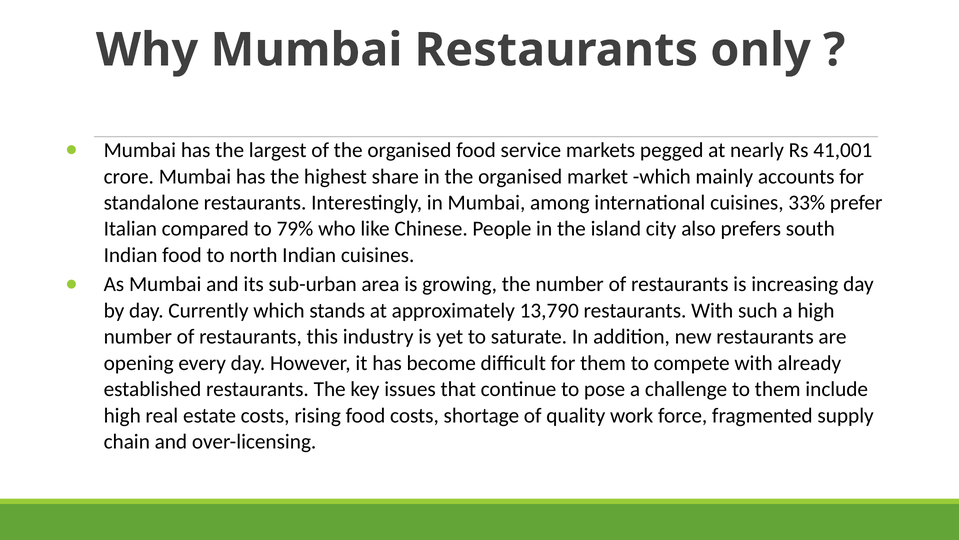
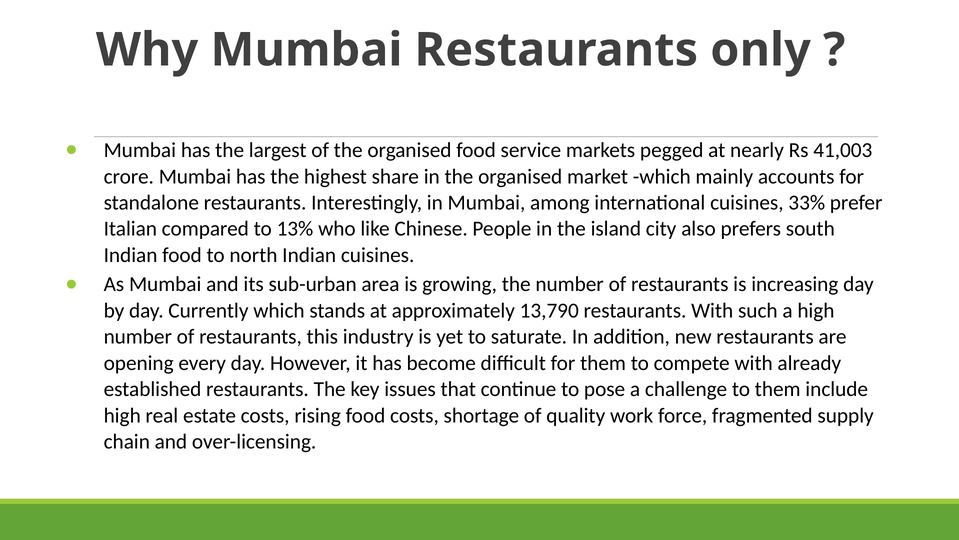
41,001: 41,001 -> 41,003 (843, 150)
79%: 79% -> 13% (295, 229)
